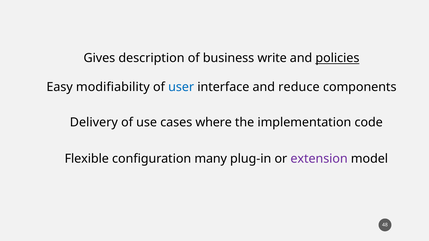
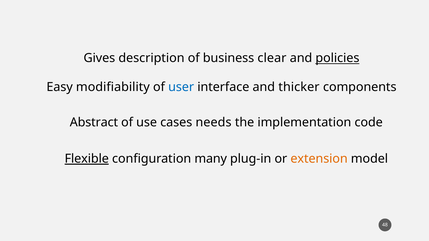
write: write -> clear (272, 58)
reduce: reduce -> thicker (299, 87)
Delivery: Delivery -> Abstract (94, 123)
where: where -> needs (214, 123)
Flexible underline: none -> present (87, 159)
extension colour: purple -> orange (319, 159)
